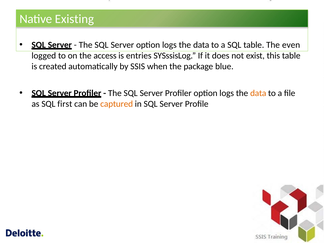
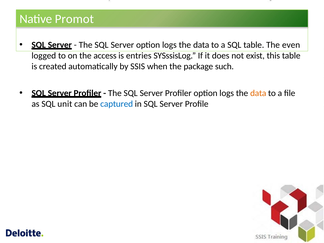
Existing: Existing -> Promot (74, 19)
blue: blue -> such (224, 66)
first: first -> unit (65, 104)
captured colour: orange -> blue (117, 104)
